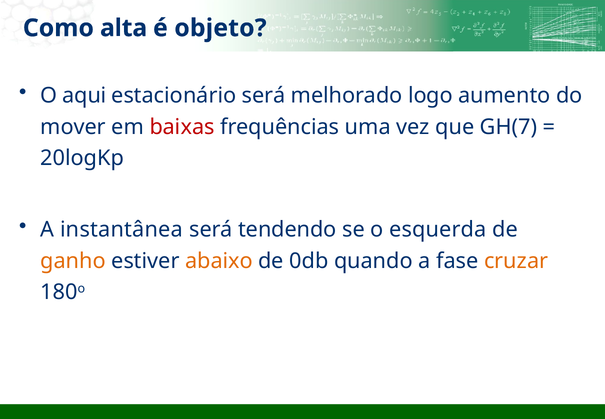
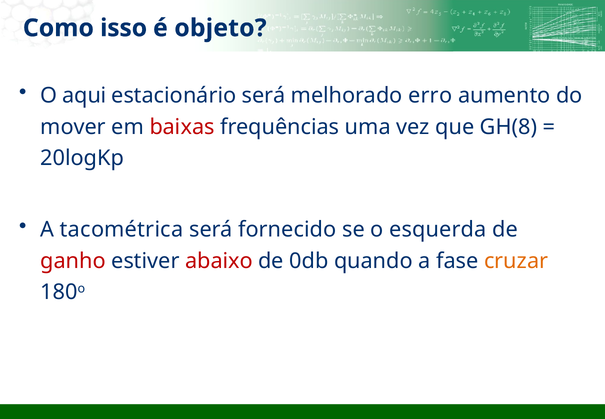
alta: alta -> isso (124, 28)
logo: logo -> erro (430, 96)
GH(7: GH(7 -> GH(8 (509, 127)
instantânea: instantânea -> tacométrica (122, 230)
tendendo: tendendo -> fornecido (287, 230)
ganho colour: orange -> red (73, 261)
abaixo colour: orange -> red (219, 261)
